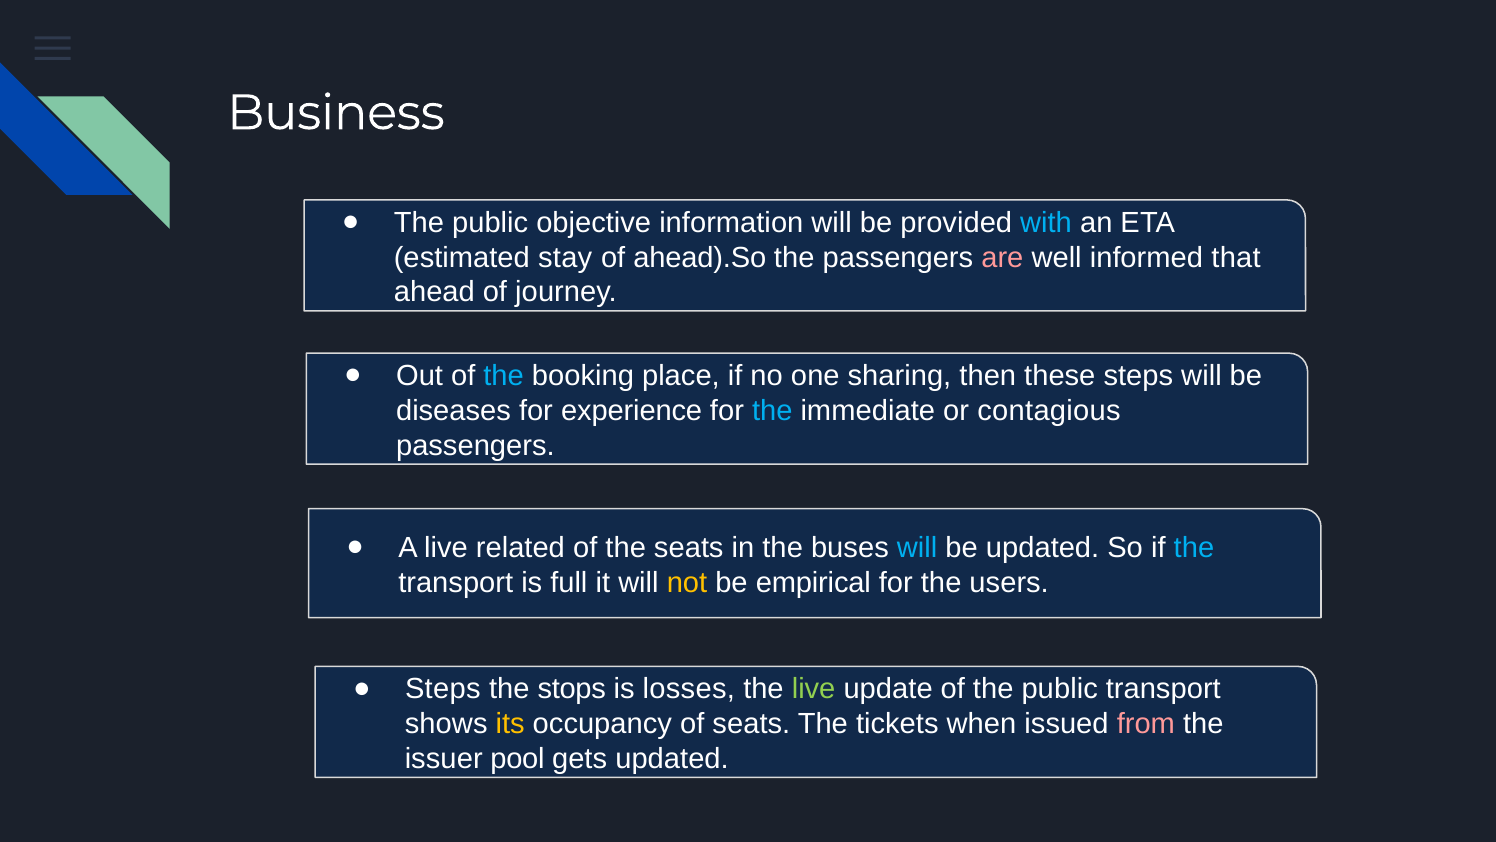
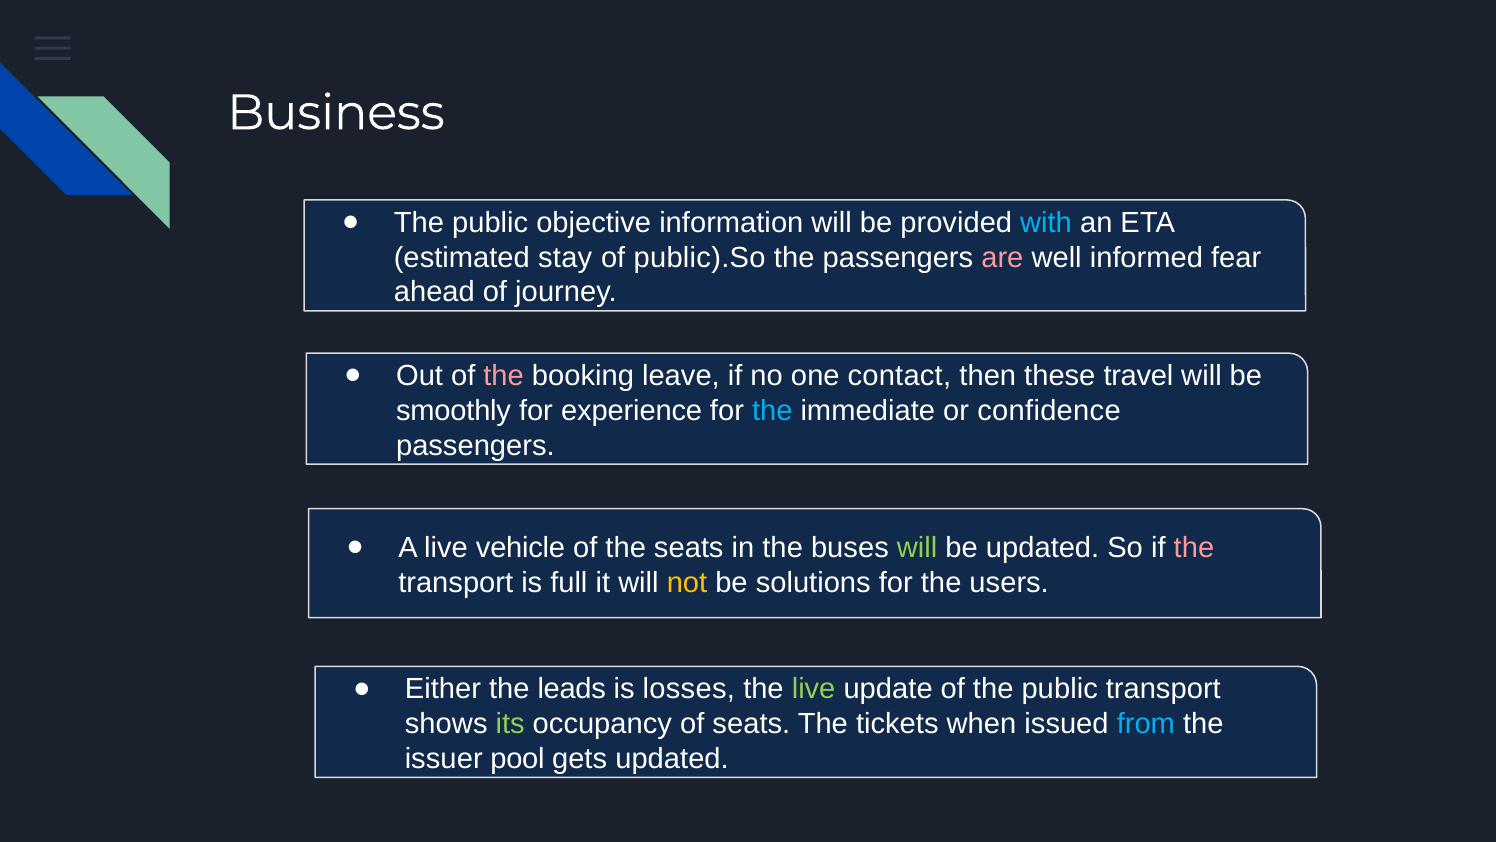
ahead).So: ahead).So -> public).So (700, 257)
that: that -> fear (1236, 257)
the colour: light blue -> pink (504, 376)
place: place -> leave (681, 376)
sharing: sharing -> contact (899, 376)
these steps: steps -> travel (1138, 376)
diseases: diseases -> smoothly (454, 410)
contagious: contagious -> confidence (1049, 410)
related: related -> vehicle (521, 547)
will colour: light blue -> light green (917, 547)
the colour: light blue -> pink (1194, 547)
empirical: empirical -> solutions (813, 582)
Steps: Steps -> Either (443, 689)
stops: stops -> leads (572, 689)
its colour: yellow -> light green (510, 723)
from colour: pink -> light blue (1146, 723)
